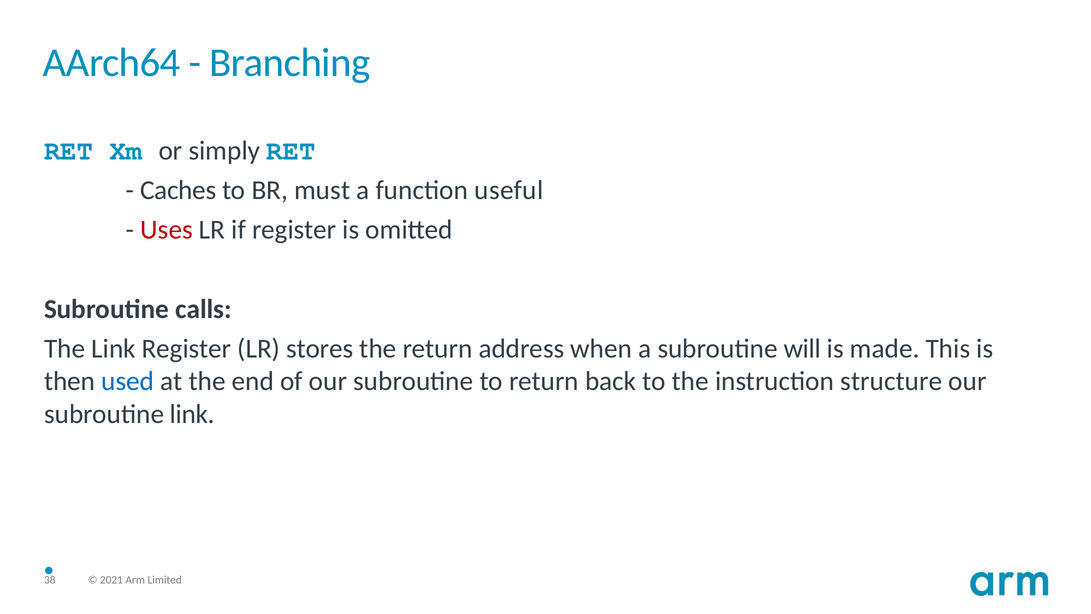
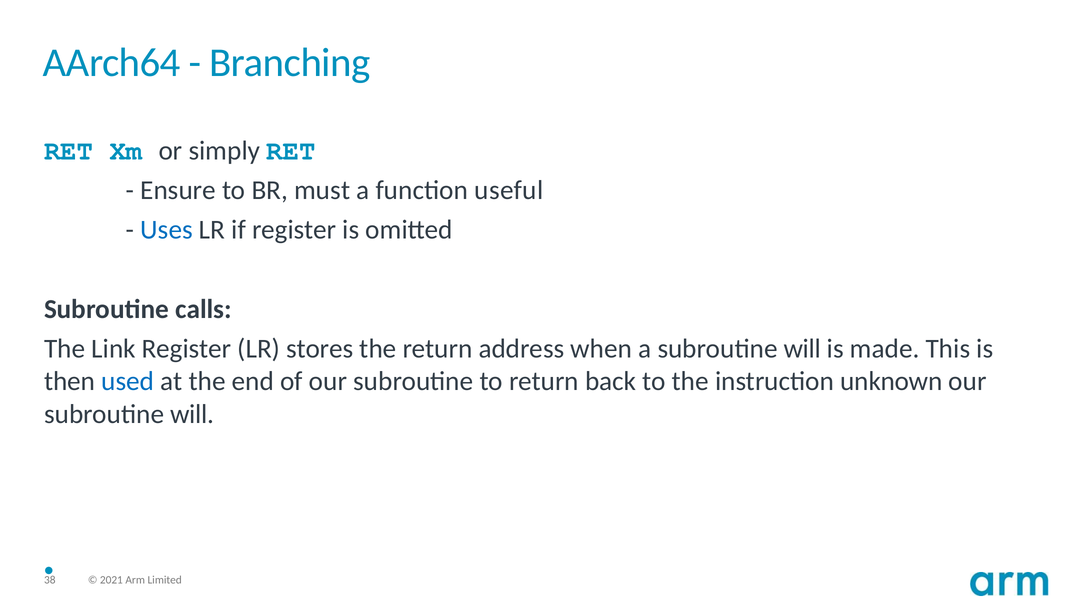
Caches: Caches -> Ensure (178, 190)
Uses colour: red -> blue (167, 230)
structure: structure -> unknown (891, 381)
link: link -> will (192, 414)
